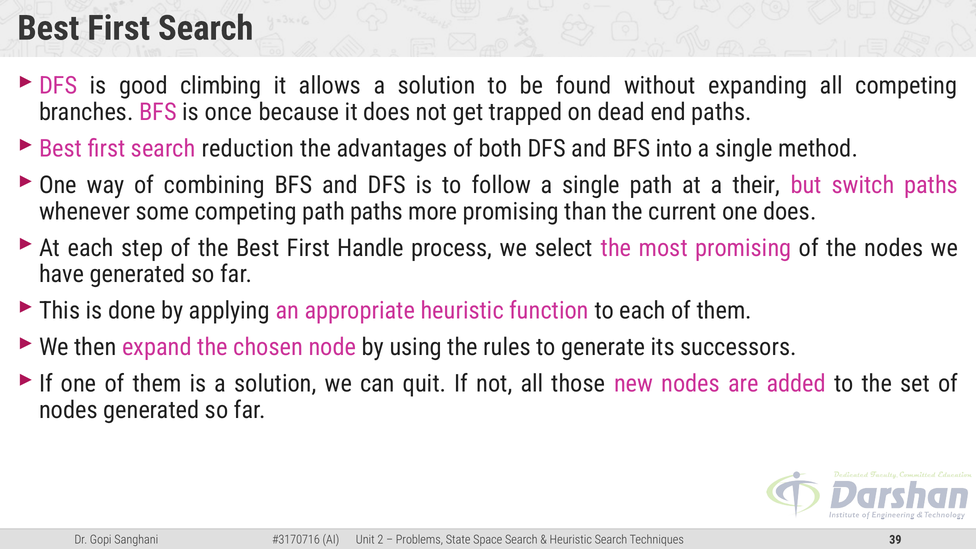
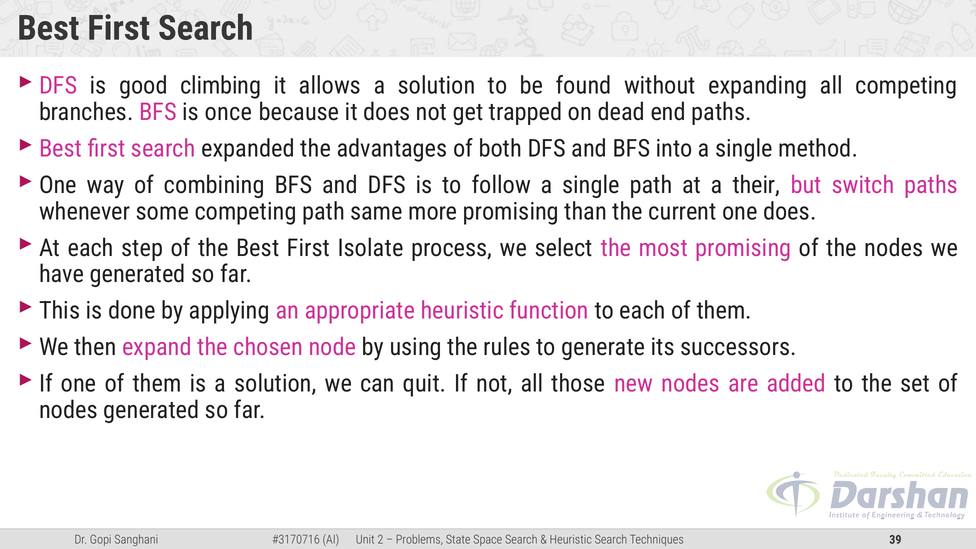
reduction: reduction -> expanded (248, 149)
path paths: paths -> same (376, 212)
Handle: Handle -> Isolate (370, 248)
